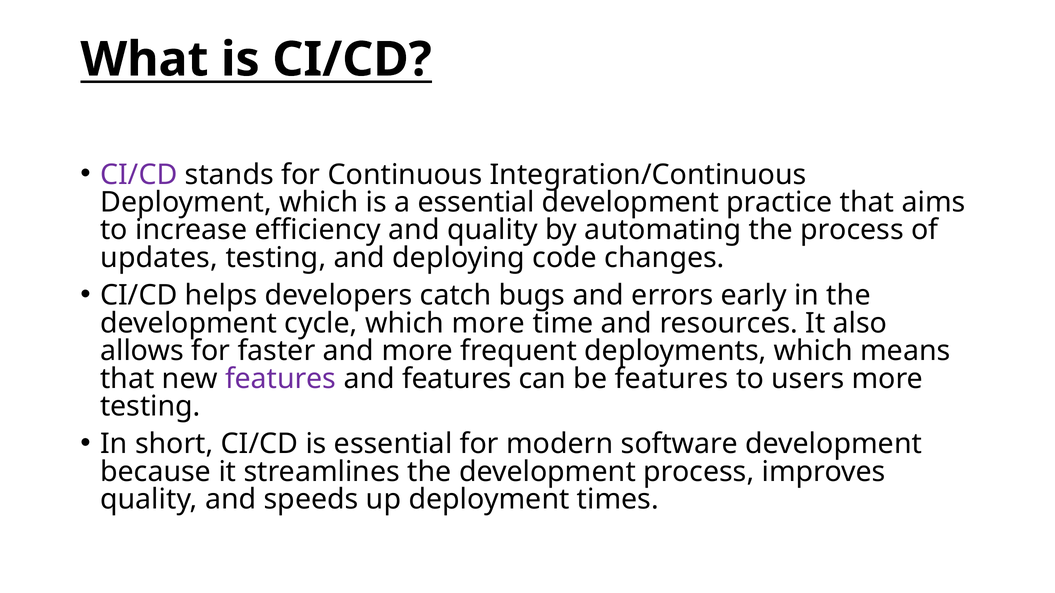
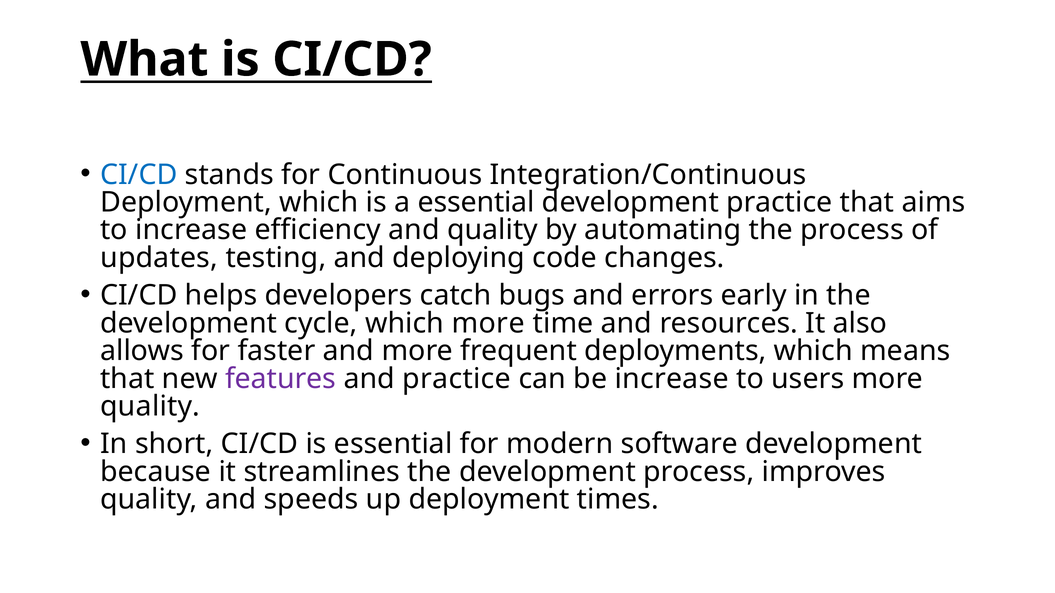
CI/CD colour: purple -> blue (139, 175)
and features: features -> practice (457, 379)
be features: features -> increase (672, 379)
testing: testing -> quality (150, 407)
